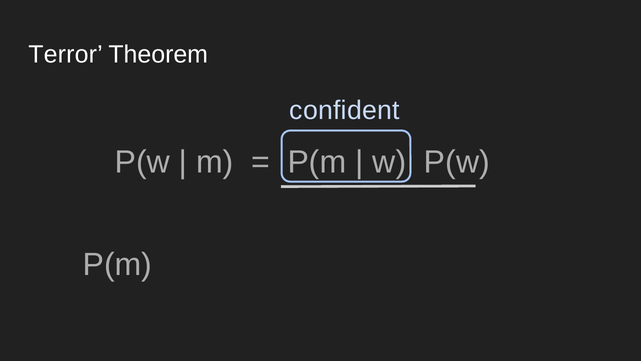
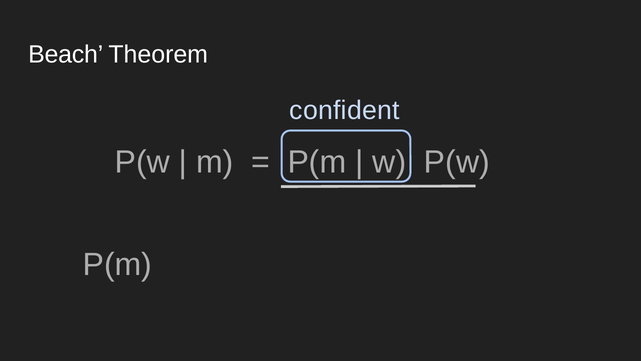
Terror: Terror -> Beach (66, 54)
